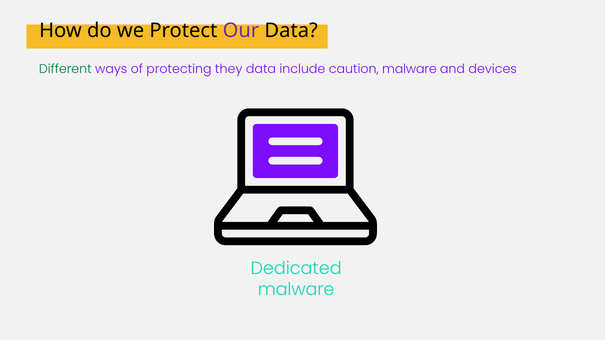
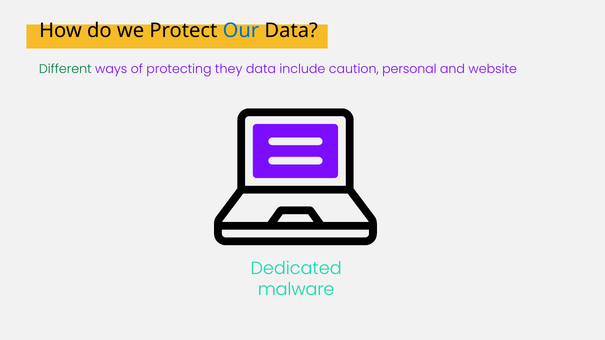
Our colour: purple -> blue (241, 31)
caution malware: malware -> personal (409, 69)
devices: devices -> website (493, 69)
